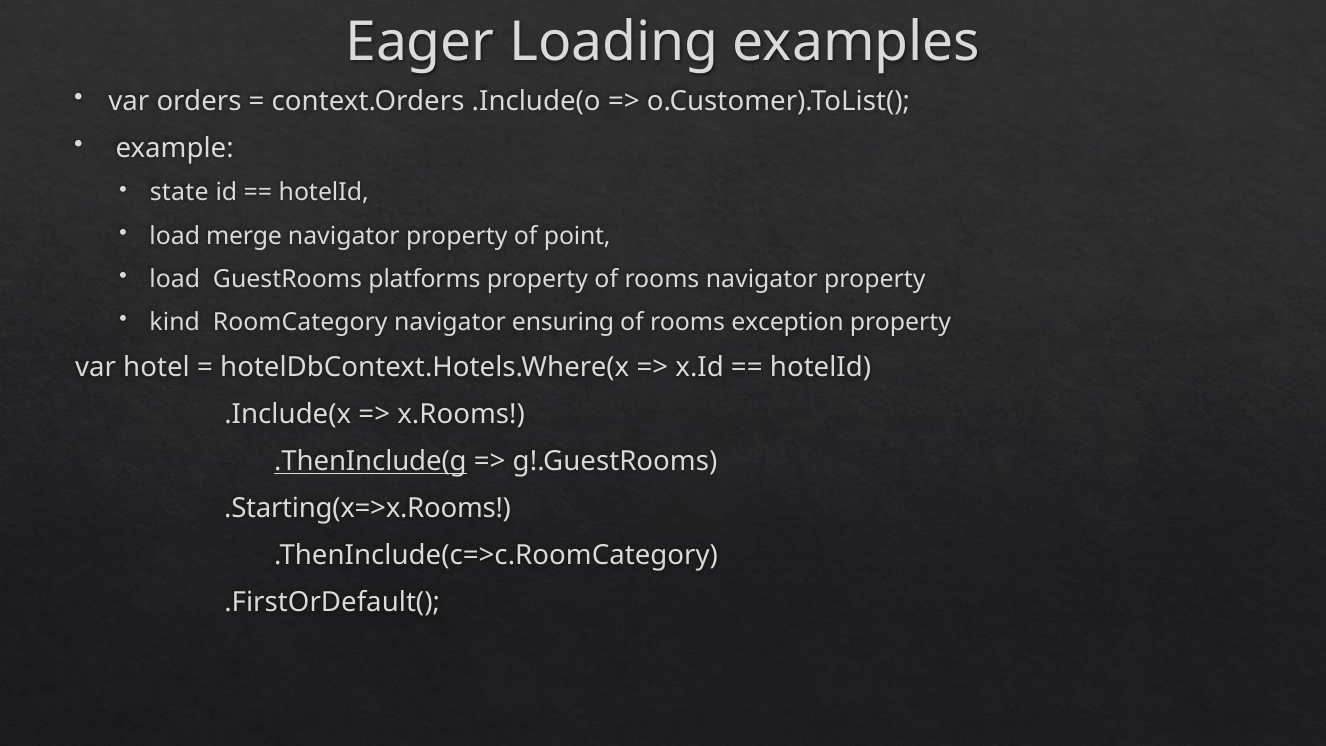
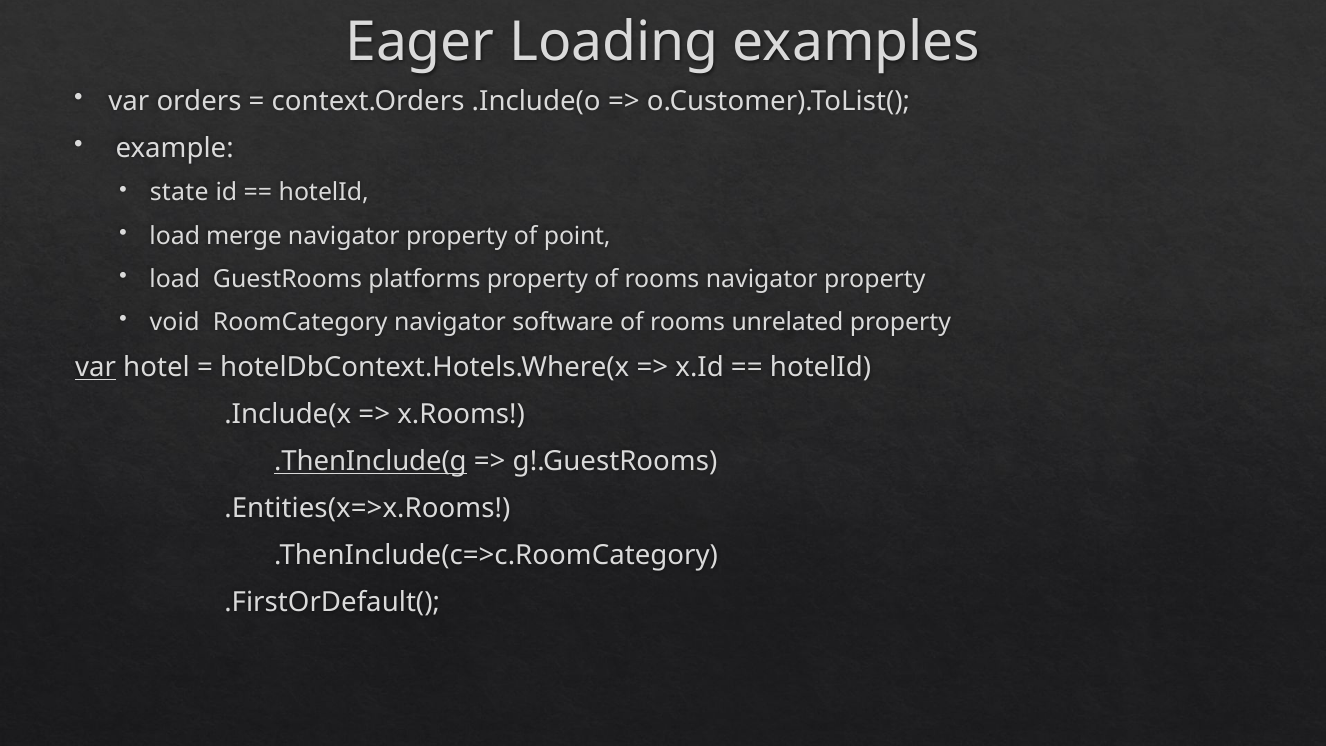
kind: kind -> void (175, 322)
ensuring: ensuring -> software (563, 322)
exception: exception -> unrelated (788, 322)
var underline: none -> present (96, 367)
.Starting(x=>x.Rooms: .Starting(x=>x.Rooms -> .Entities(x=>x.Rooms (367, 508)
